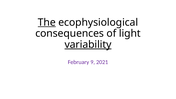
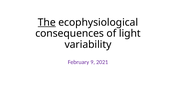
variability underline: present -> none (88, 45)
